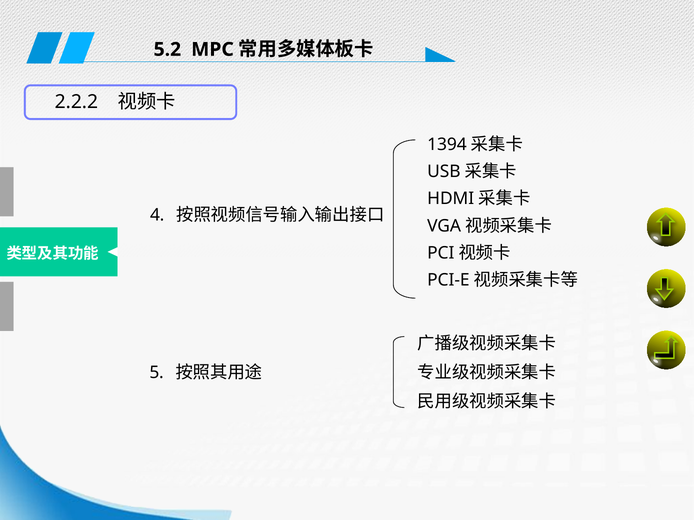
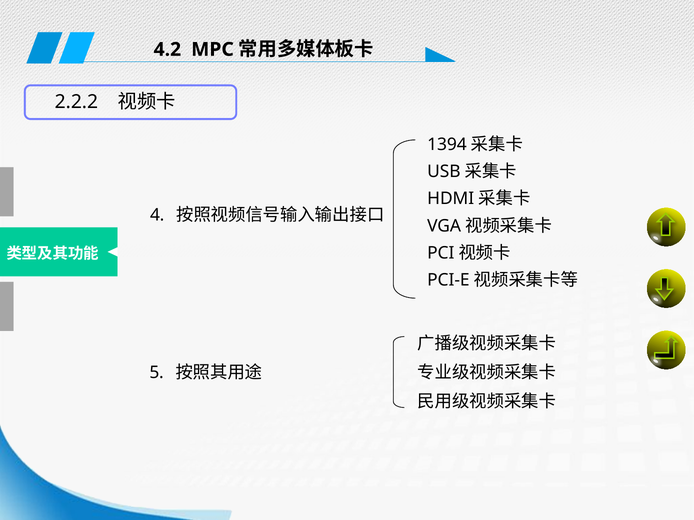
5.2: 5.2 -> 4.2 (167, 49)
